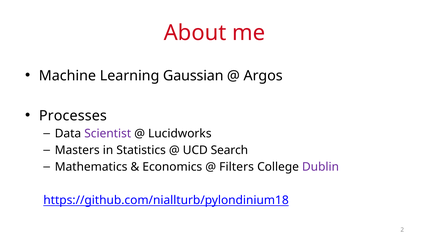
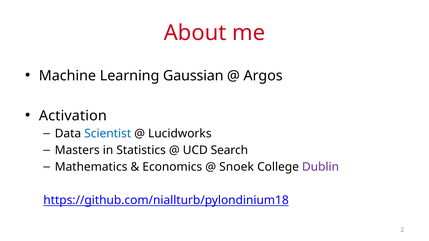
Processes: Processes -> Activation (73, 116)
Scientist colour: purple -> blue (108, 134)
Filters: Filters -> Snoek (237, 167)
